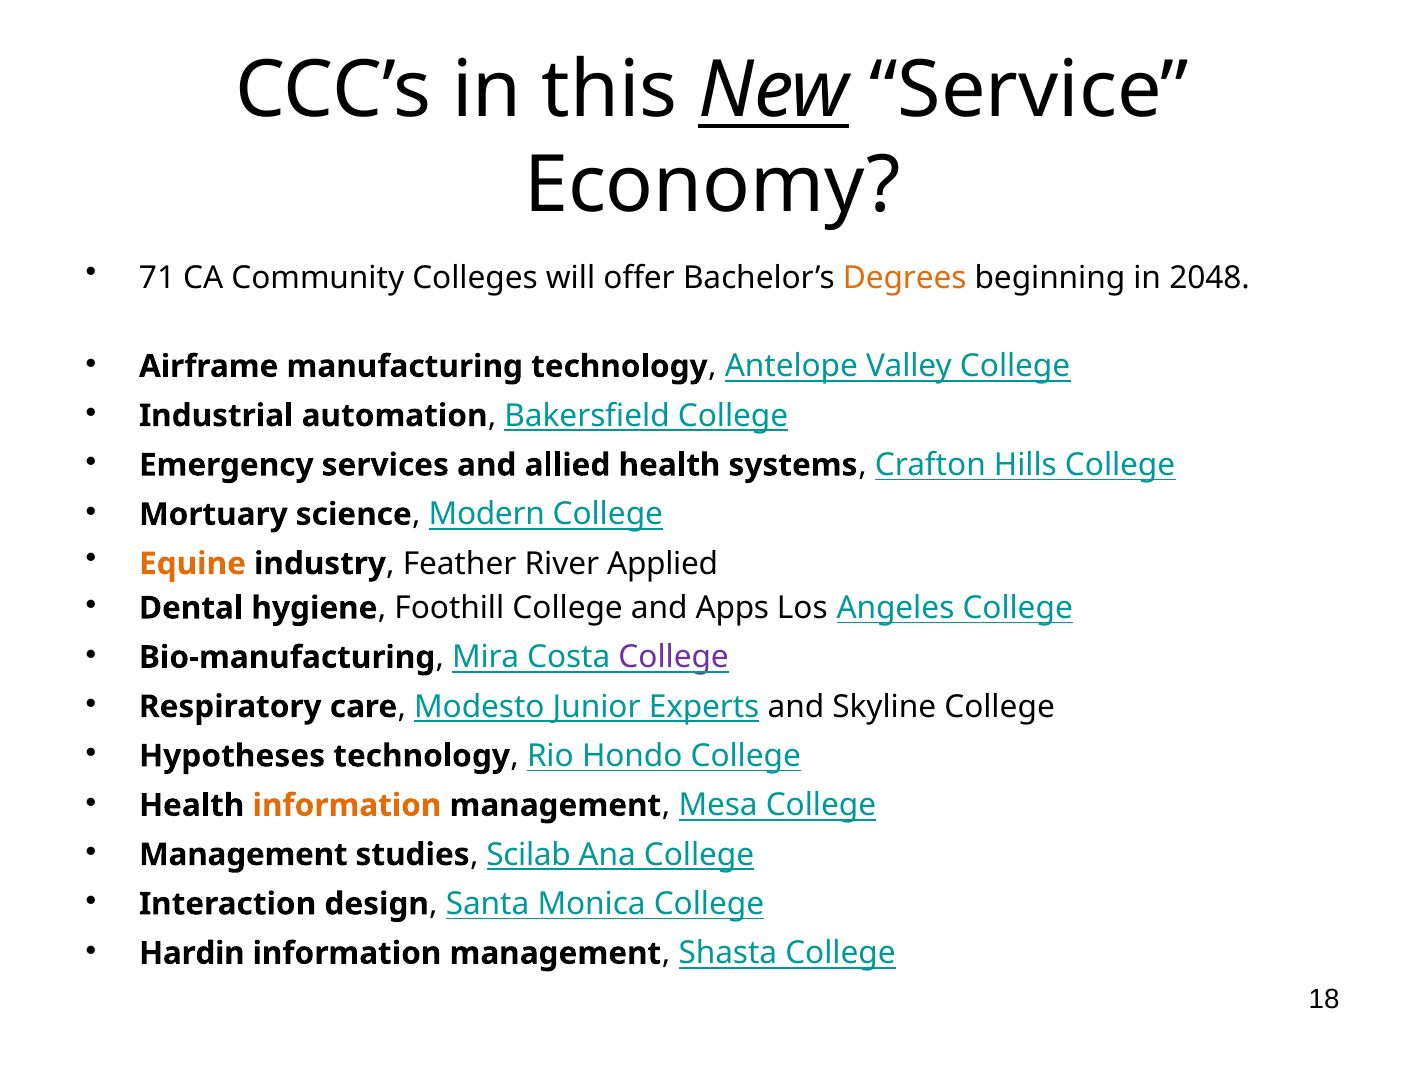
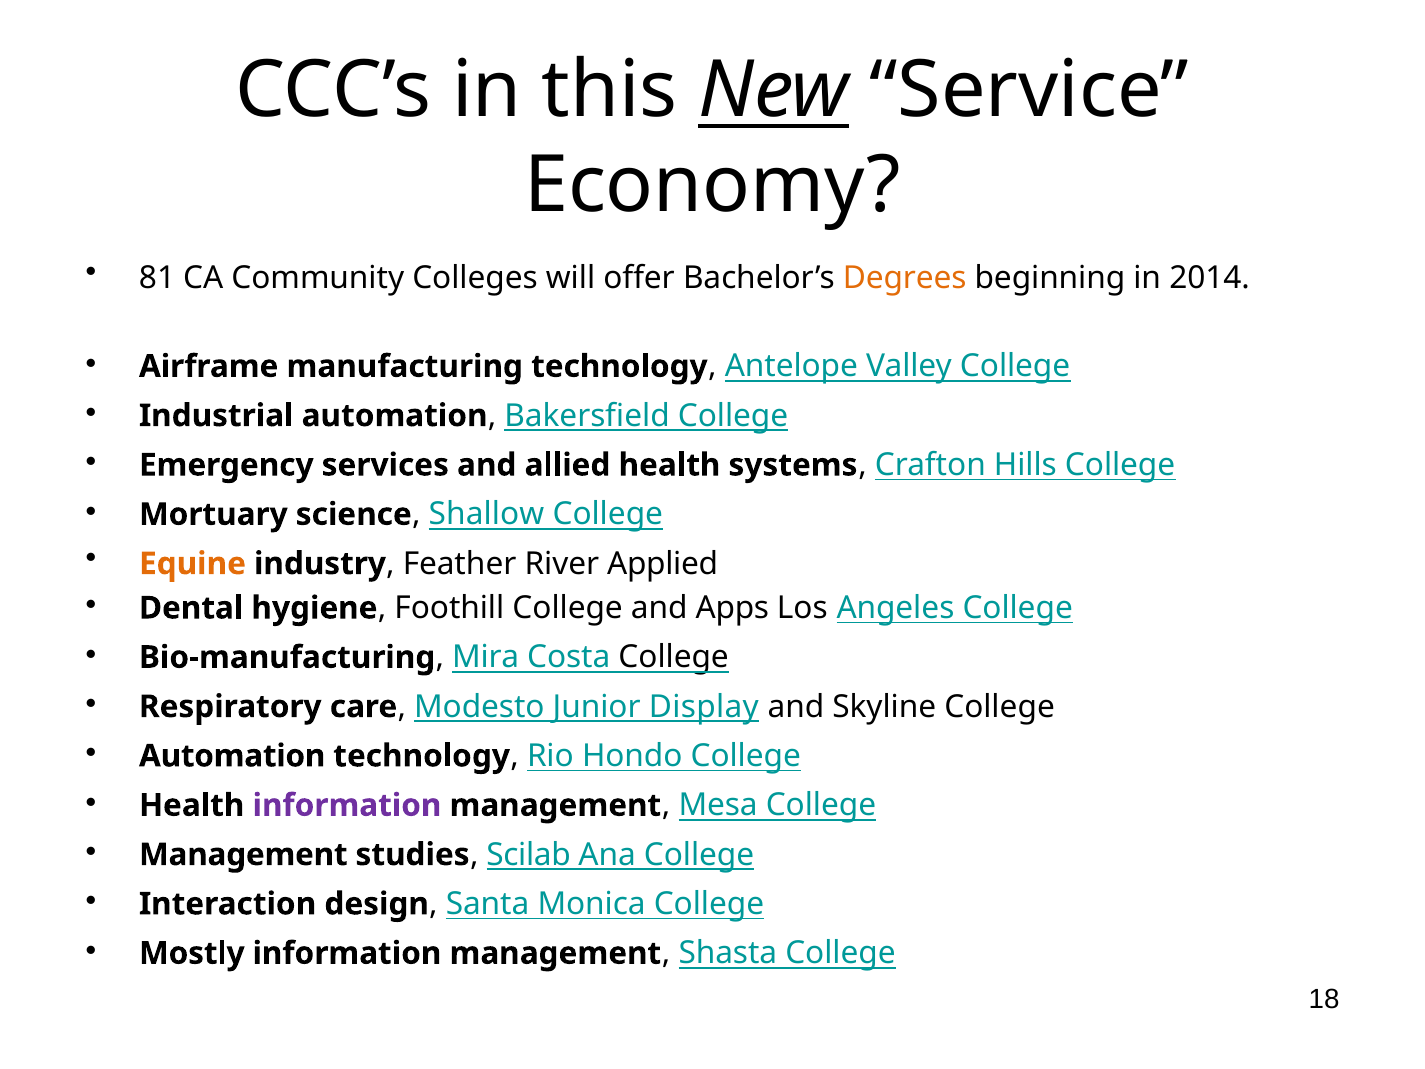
71: 71 -> 81 (157, 278)
2048: 2048 -> 2014 (1210, 278)
Modern: Modern -> Shallow (487, 514)
College colour: purple -> black (674, 657)
Experts: Experts -> Display (704, 707)
Hypotheses: Hypotheses -> Automation (232, 756)
information colour: orange -> purple (347, 805)
Hardin: Hardin -> Mostly (192, 953)
